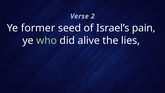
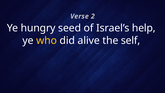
former: former -> hungry (38, 28)
pain: pain -> help (144, 28)
who colour: light green -> yellow (47, 40)
lies: lies -> self (131, 40)
